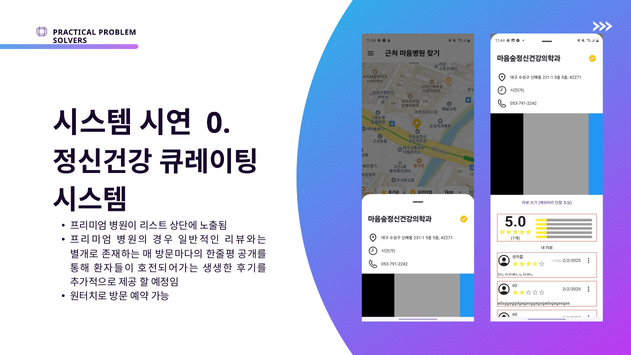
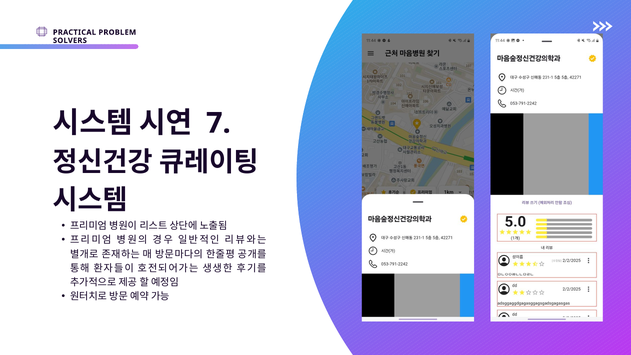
0: 0 -> 7 (218, 123)
